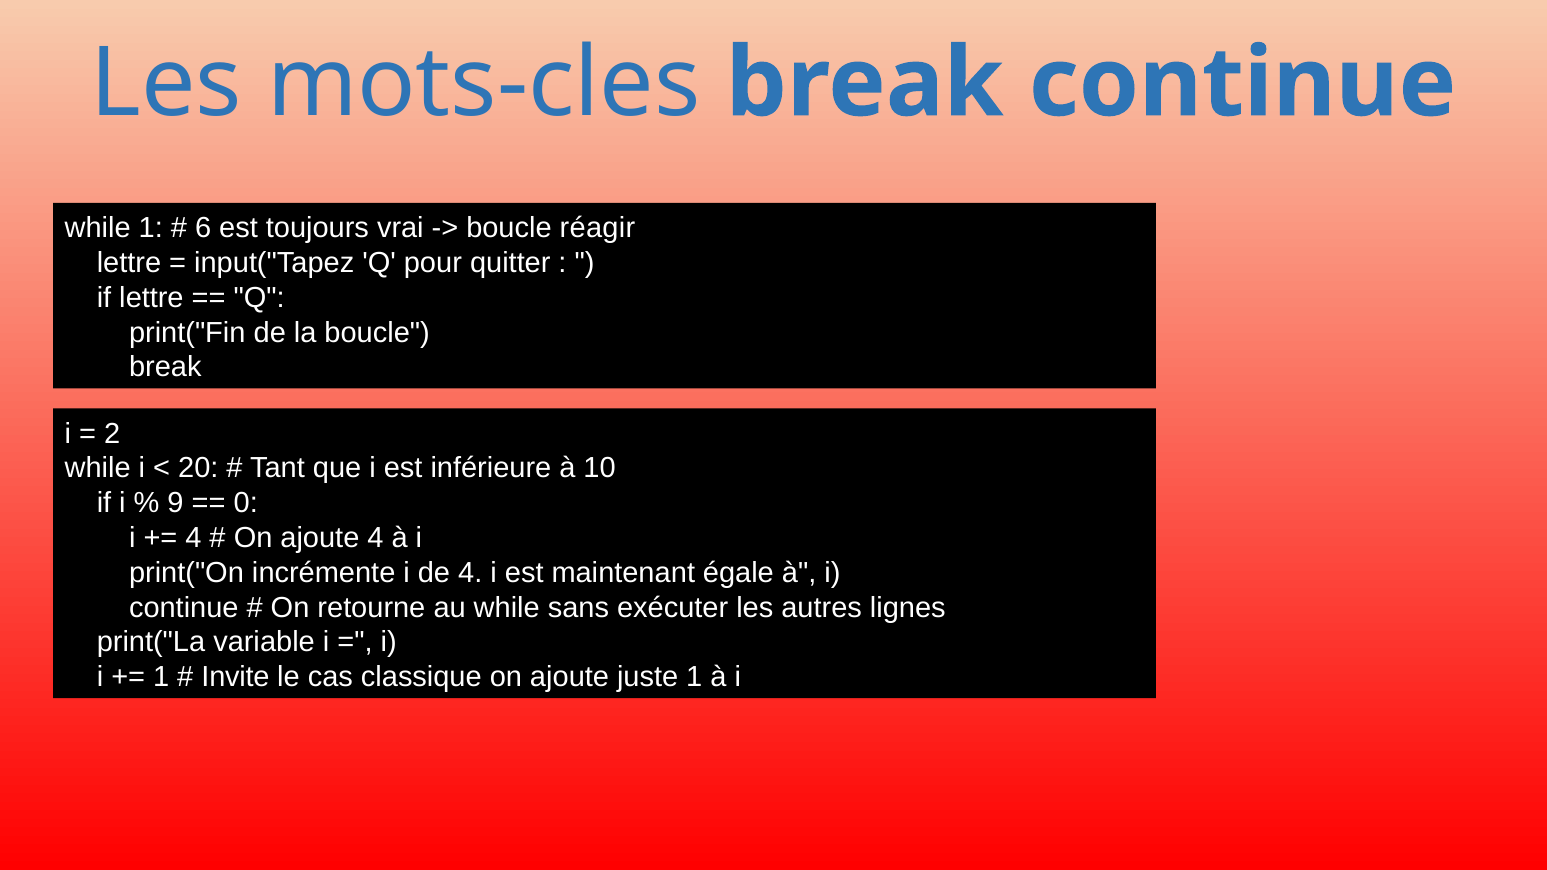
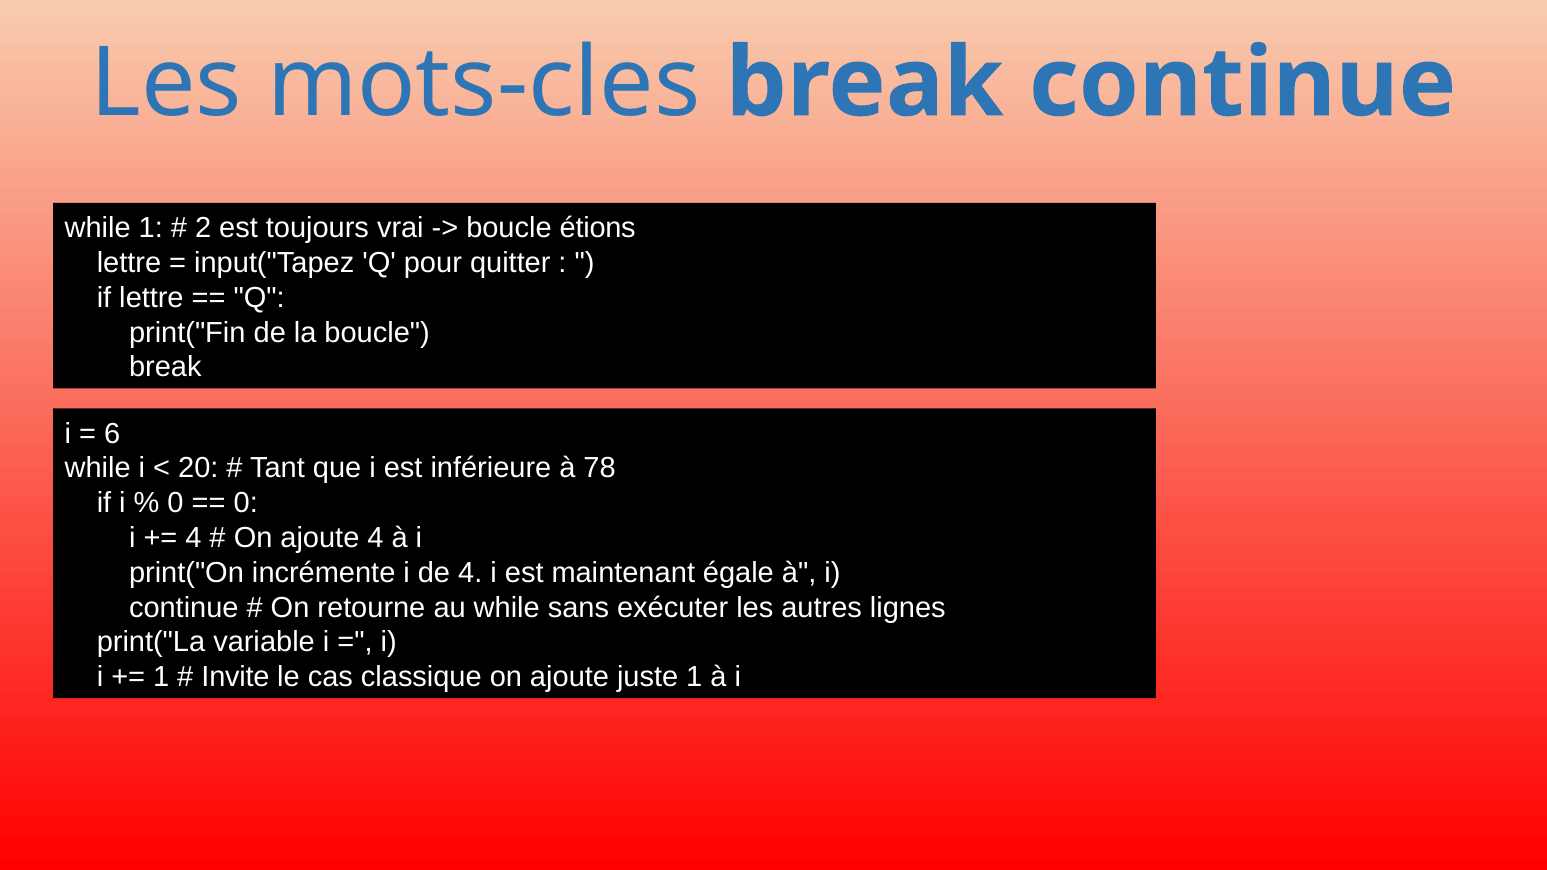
6: 6 -> 2 (203, 228)
réagir: réagir -> étions (598, 228)
2: 2 -> 6 (112, 434)
10: 10 -> 78 (600, 468)
9: 9 -> 0 (176, 503)
